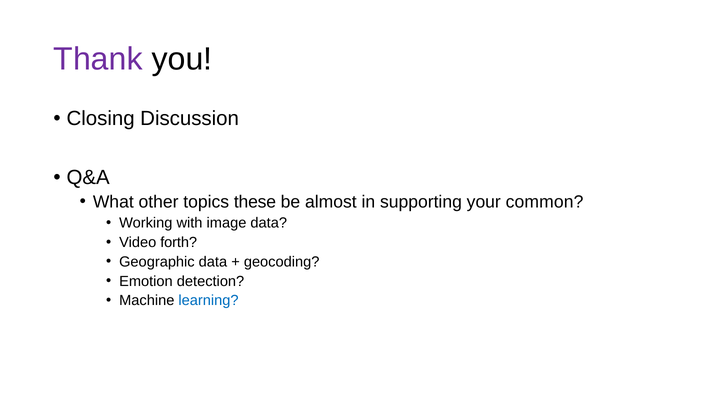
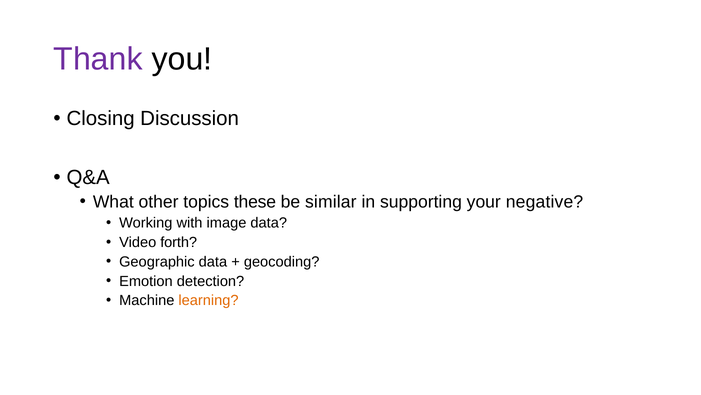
almost: almost -> similar (331, 201)
common: common -> negative (545, 201)
learning colour: blue -> orange (209, 300)
